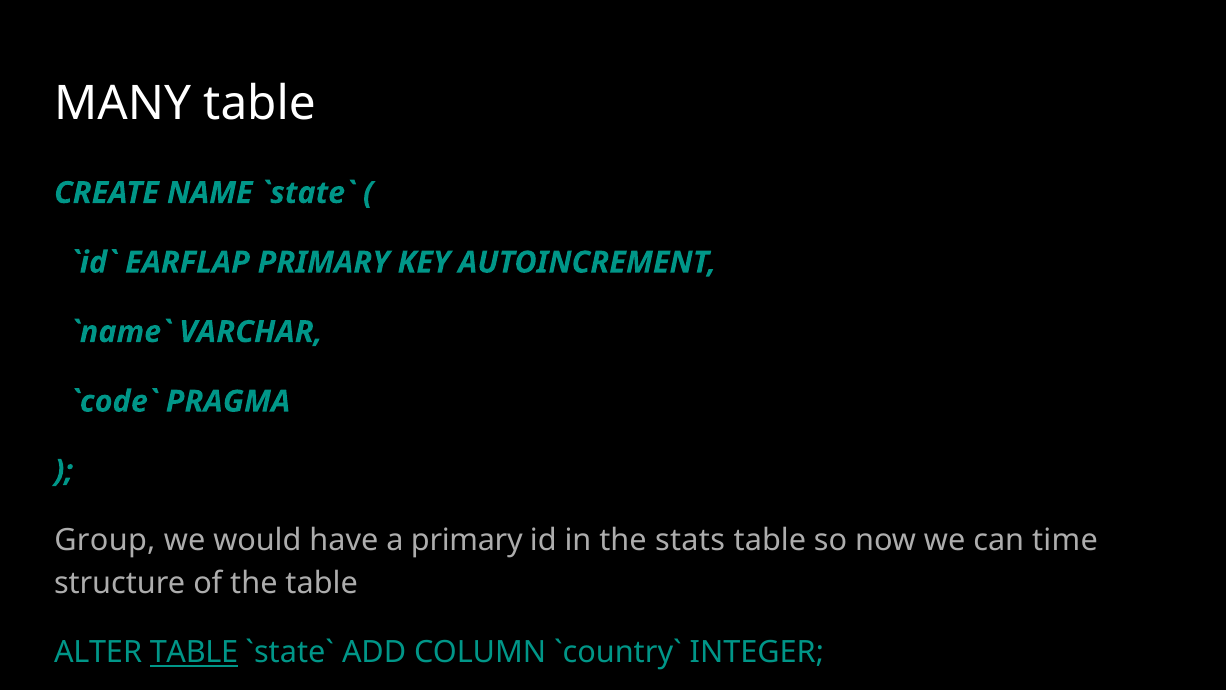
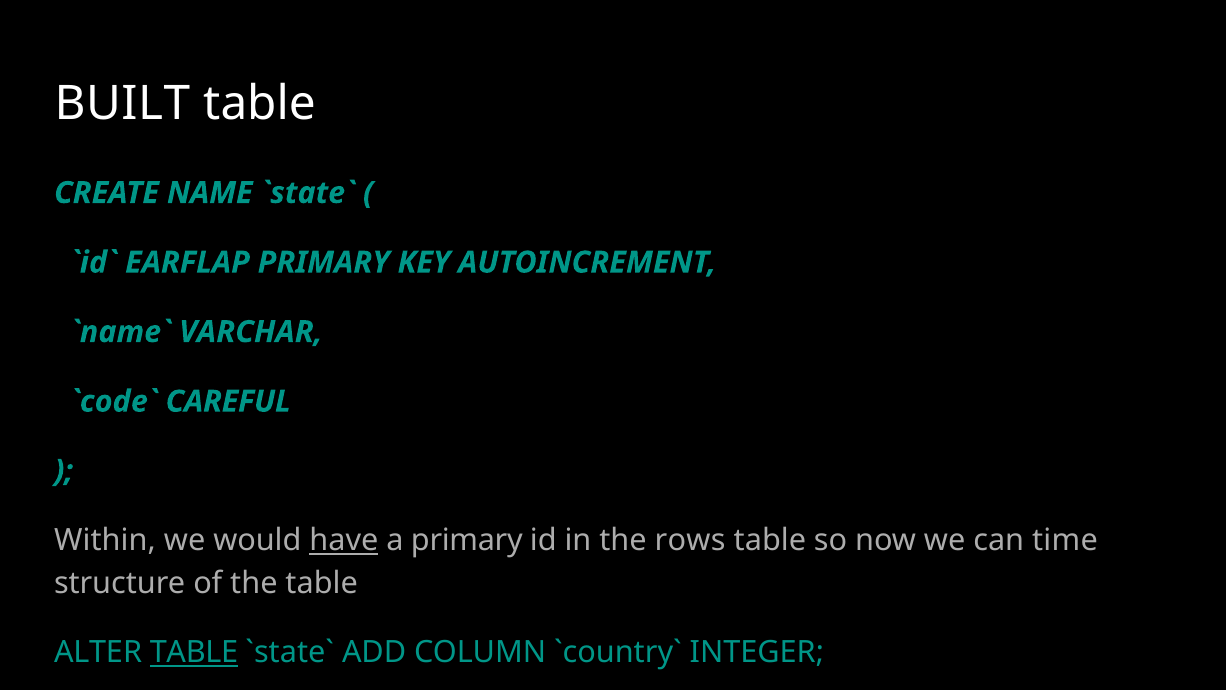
MANY: MANY -> BUILT (122, 104)
PRAGMA: PRAGMA -> CAREFUL (228, 401)
Group: Group -> Within (105, 540)
have underline: none -> present (344, 540)
stats: stats -> rows (690, 540)
